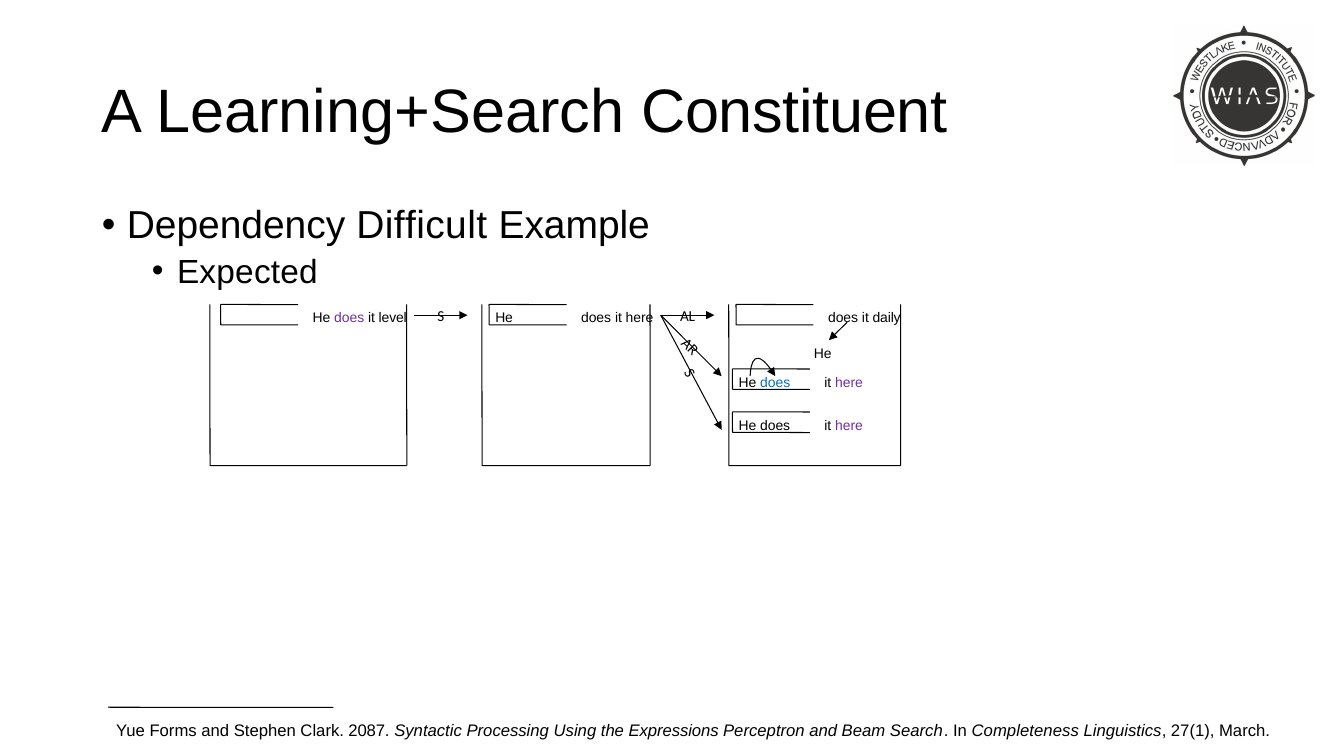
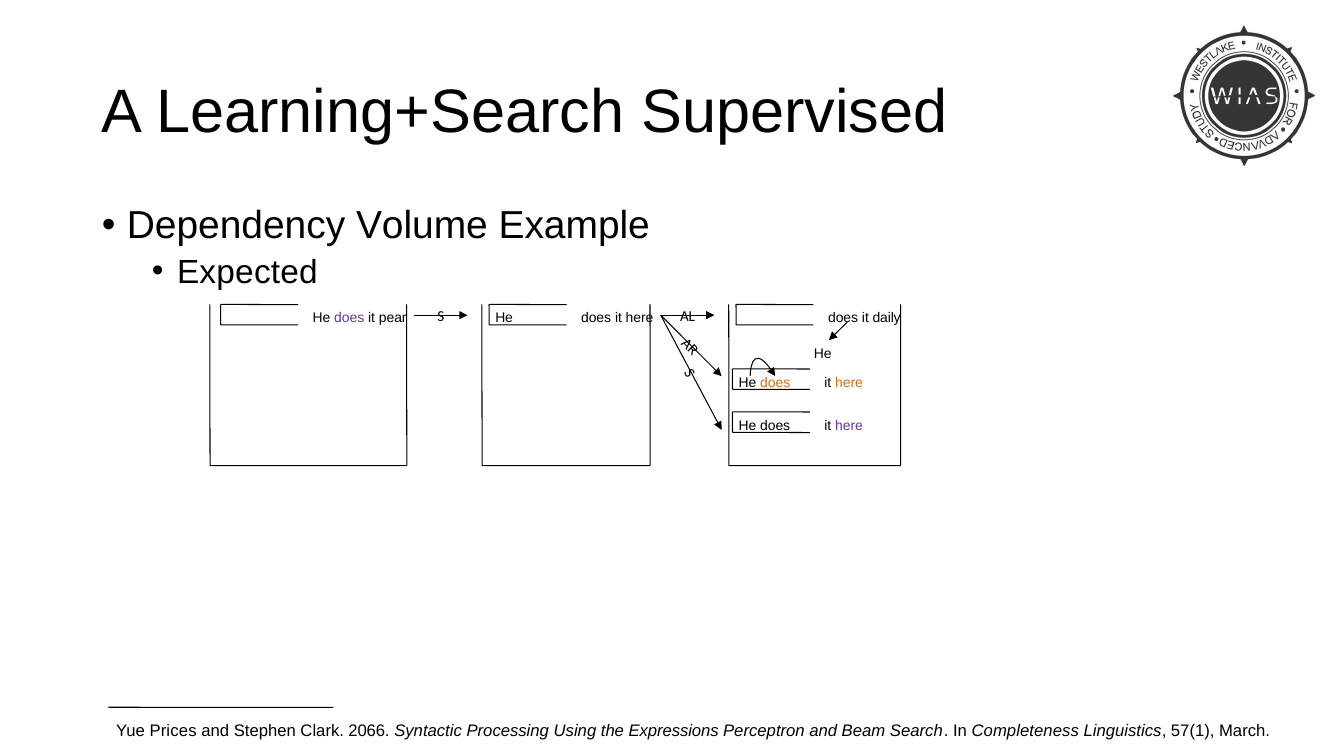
Constituent: Constituent -> Supervised (794, 112)
Difficult: Difficult -> Volume (422, 226)
level: level -> pear (393, 318)
does colour: blue -> orange (775, 382)
here colour: purple -> orange (849, 382)
Forms: Forms -> Prices (173, 730)
2087: 2087 -> 2066 (369, 730)
27(1: 27(1 -> 57(1 (1193, 730)
